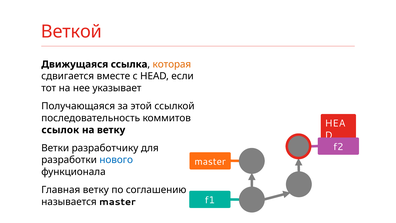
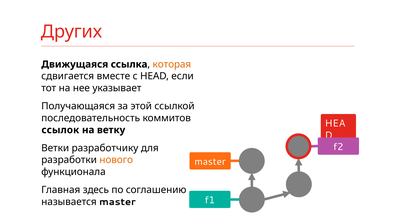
Веткой: Веткой -> Других (71, 32)
нового colour: blue -> orange (116, 160)
Главная ветку: ветку -> здесь (96, 190)
